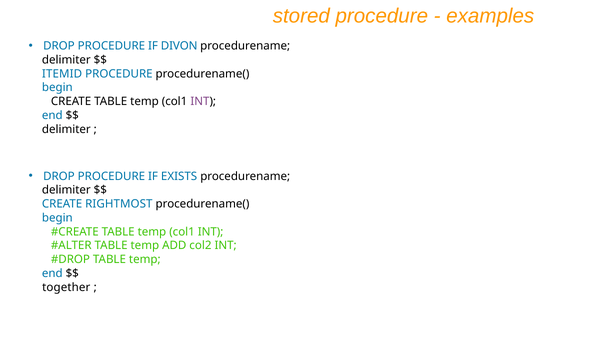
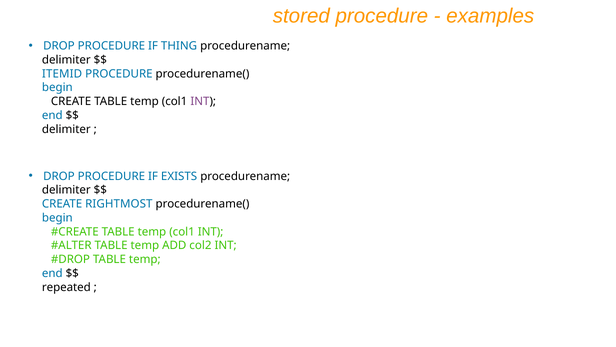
DIVON: DIVON -> THING (179, 46)
together: together -> repeated (66, 287)
